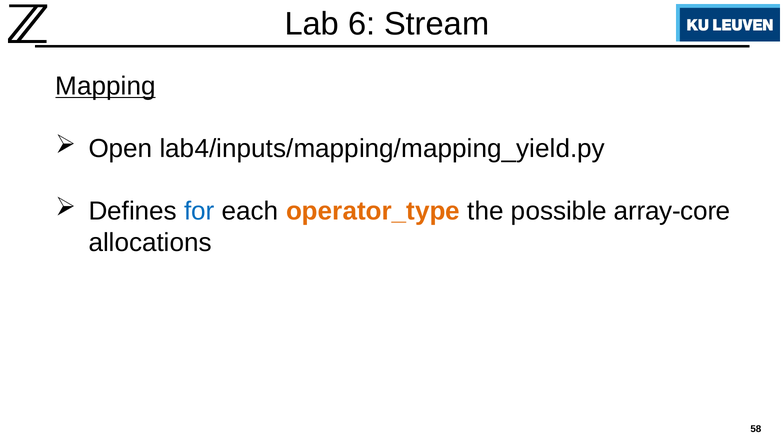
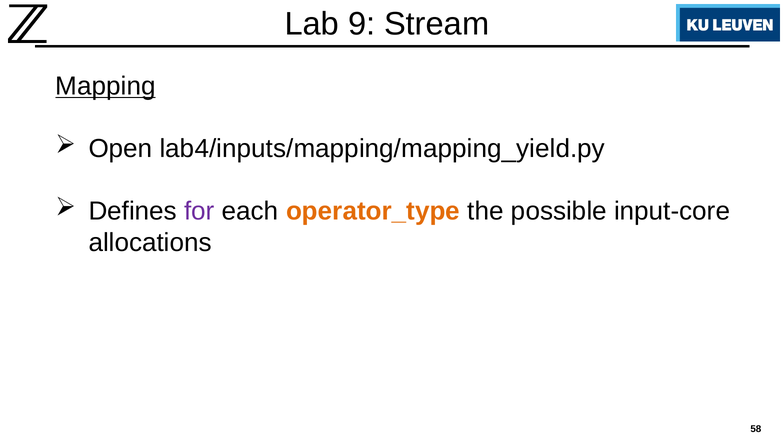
6: 6 -> 9 (362, 24)
for colour: blue -> purple (199, 211)
array-core: array-core -> input-core (672, 211)
